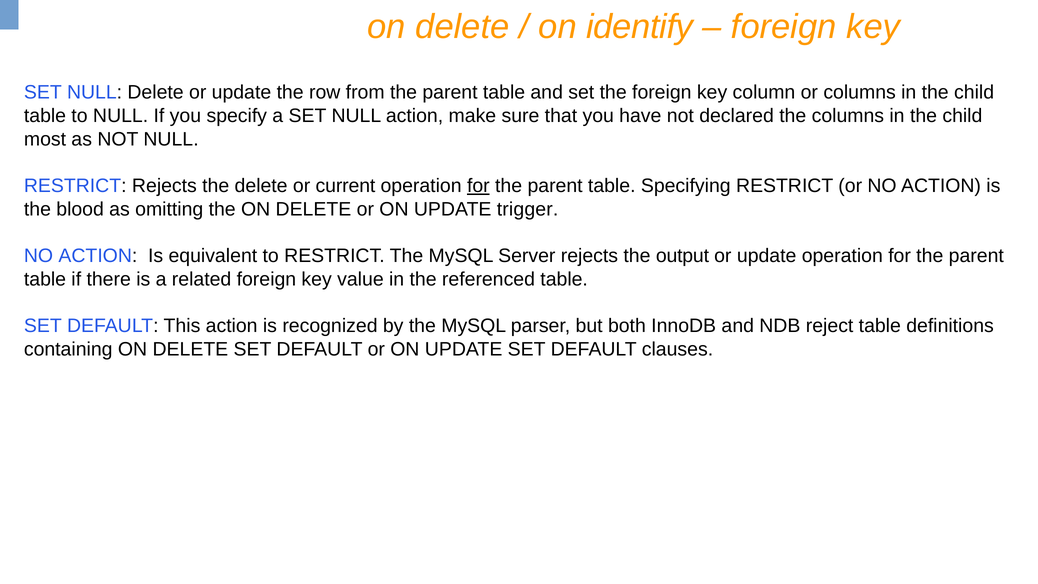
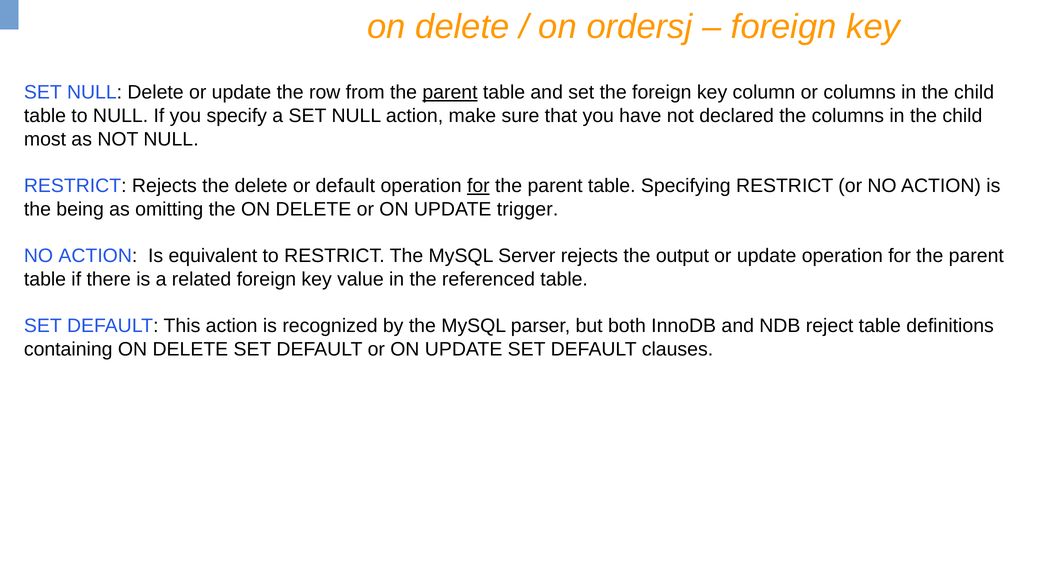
identify: identify -> ordersj (639, 27)
parent underline: none -> present (450, 92)
or current: current -> default (345, 186)
blood: blood -> being (80, 209)
